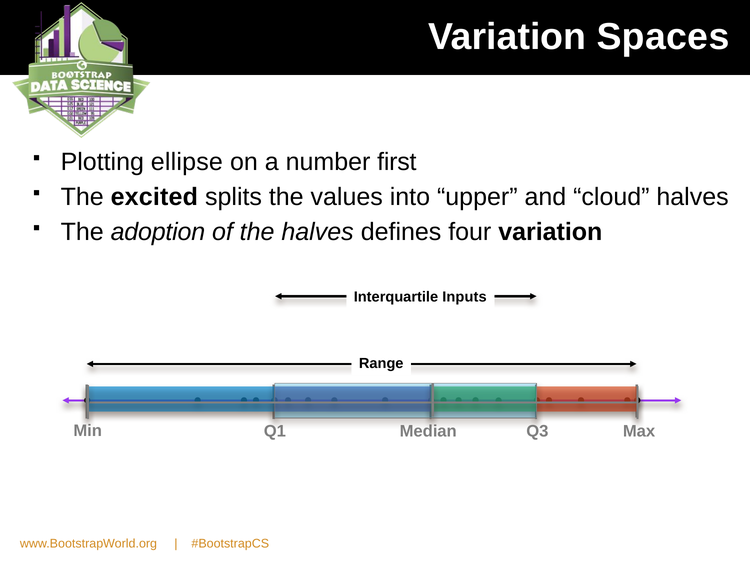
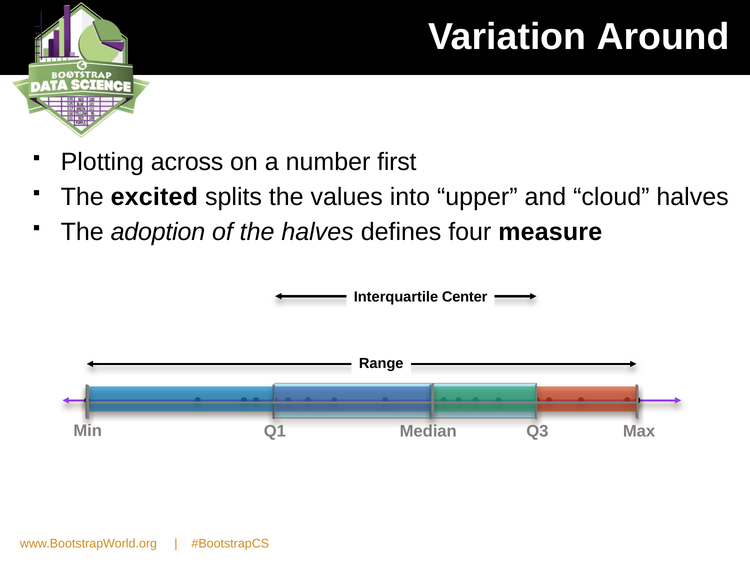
Spaces: Spaces -> Around (663, 37)
ellipse: ellipse -> across (187, 162)
four variation: variation -> measure (550, 232)
Inputs: Inputs -> Center (465, 297)
